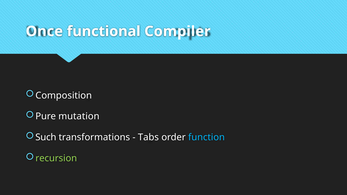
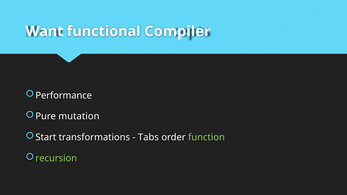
Once: Once -> Want (44, 31)
Composition: Composition -> Performance (64, 96)
Such: Such -> Start (46, 137)
function colour: light blue -> light green (206, 137)
